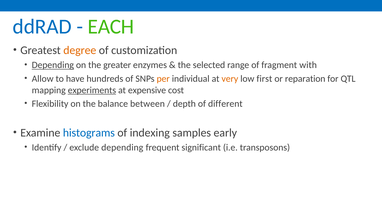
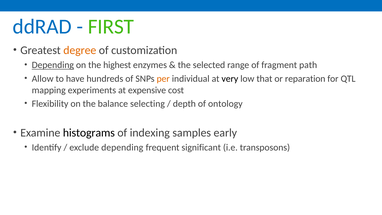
EACH: EACH -> FIRST (111, 27)
greater: greater -> highest (117, 65)
with: with -> path (308, 65)
very colour: orange -> black (230, 79)
first: first -> that (264, 79)
experiments underline: present -> none (92, 90)
between: between -> selecting (147, 104)
different: different -> ontology (225, 104)
histograms colour: blue -> black (89, 133)
